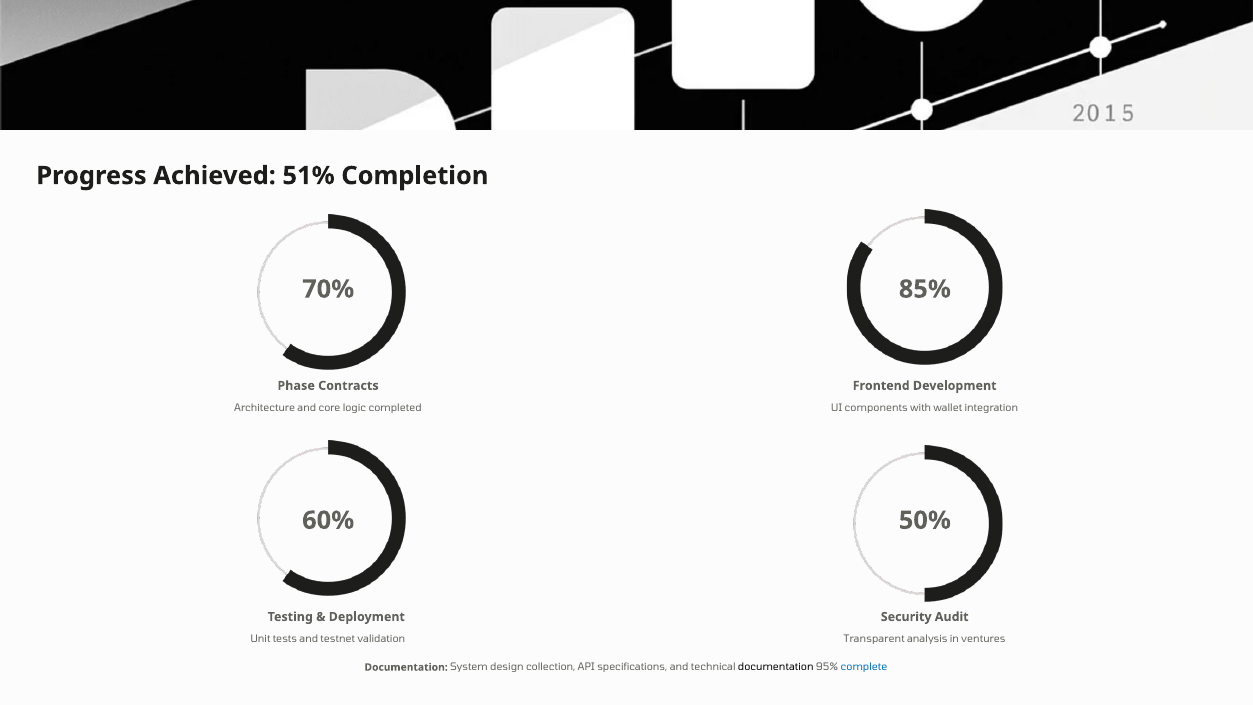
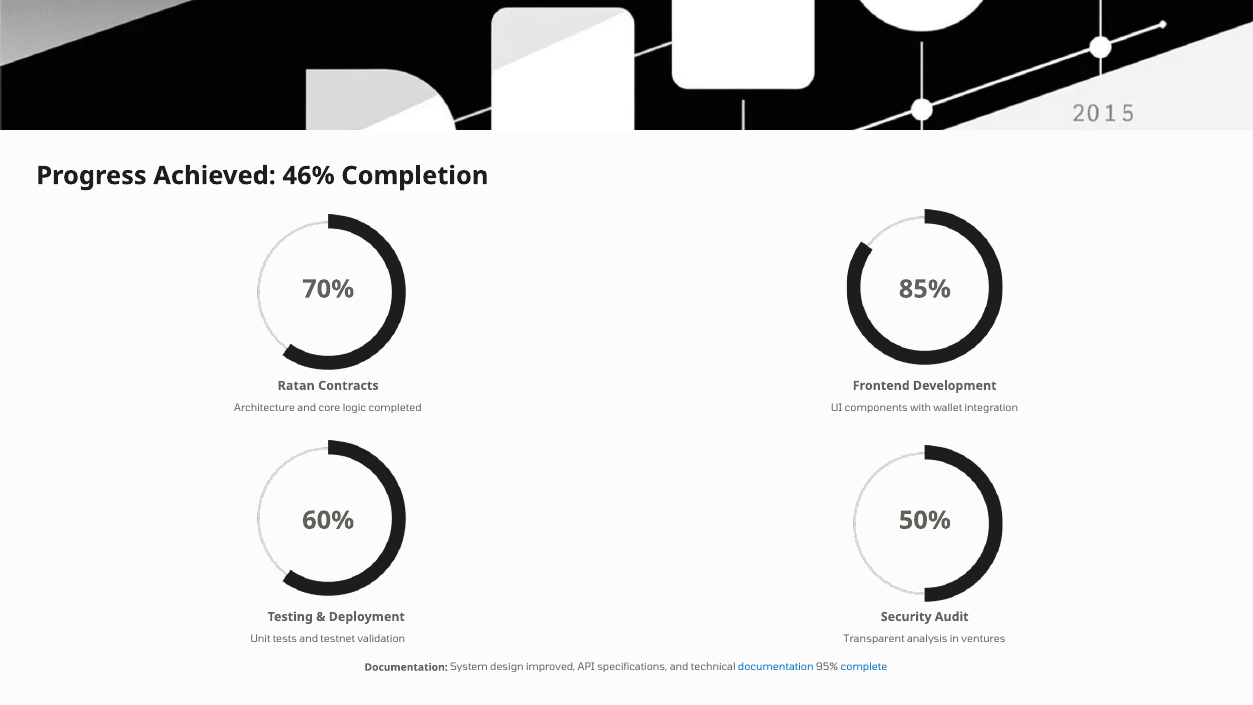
51%: 51% -> 46% (309, 176)
Phase: Phase -> Ratan (296, 386)
collection: collection -> improved (551, 667)
documentation colour: black -> blue (776, 667)
